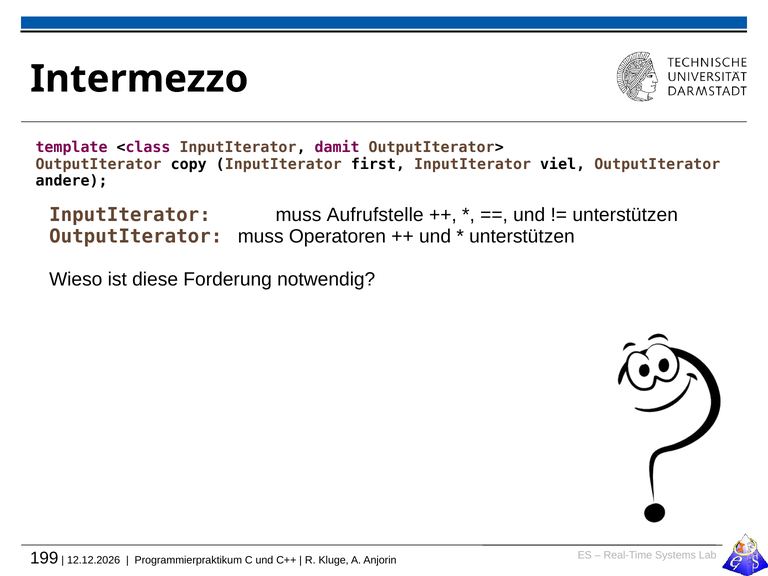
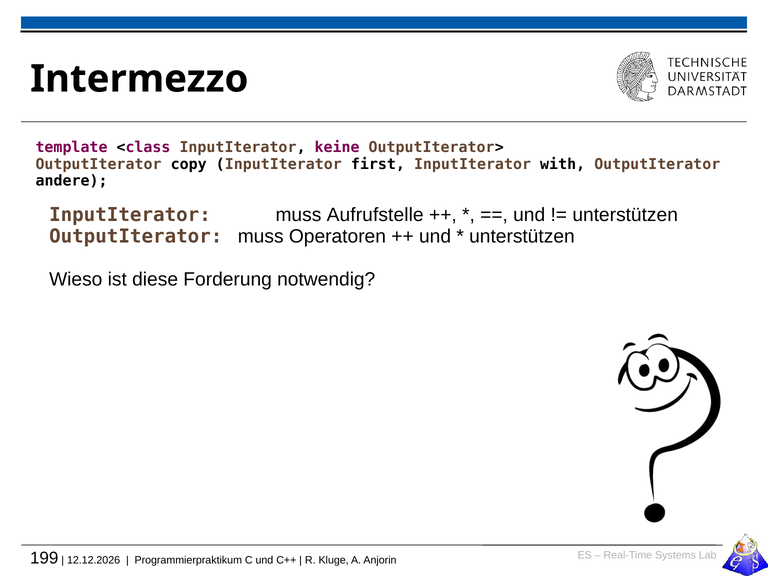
damit: damit -> keine (337, 148)
viel: viel -> with (563, 164)
